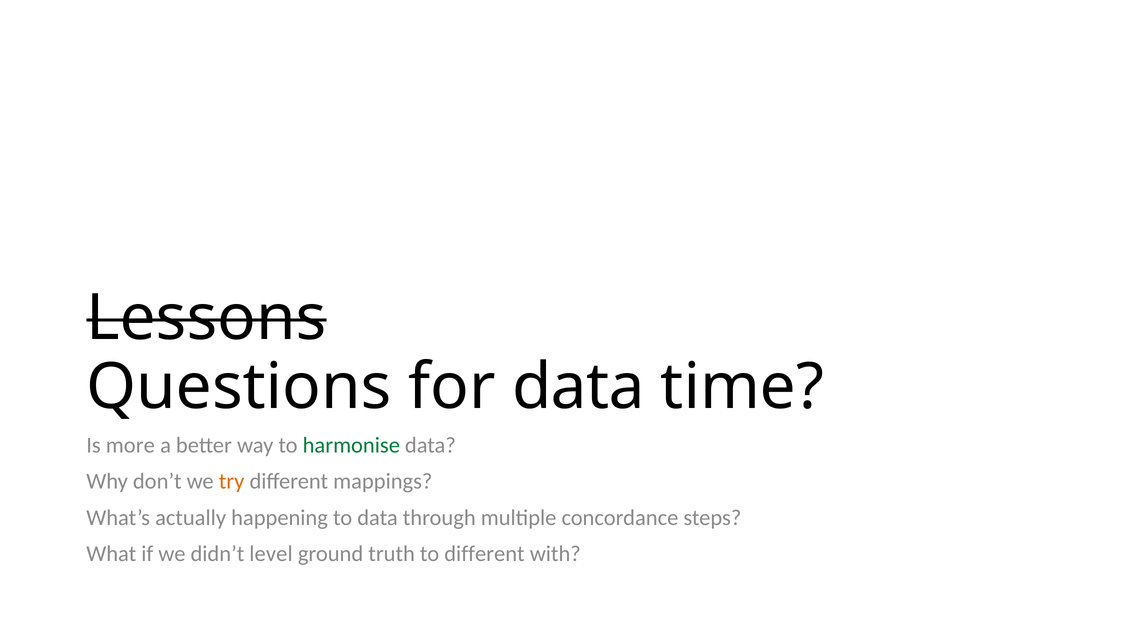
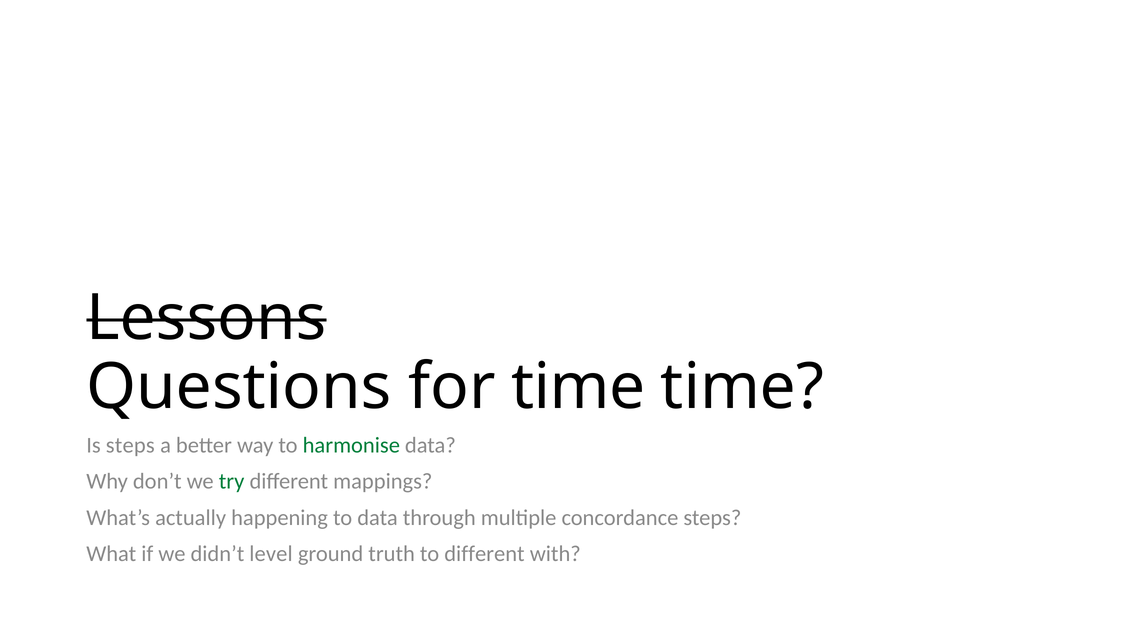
for data: data -> time (578, 387)
Is more: more -> steps (130, 445)
try colour: orange -> green (232, 482)
